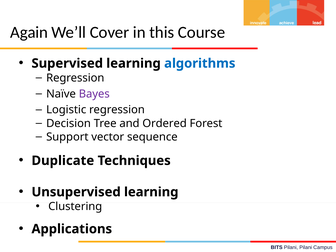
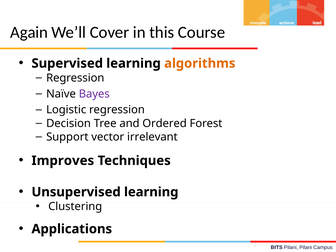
algorithms colour: blue -> orange (200, 63)
sequence: sequence -> irrelevant (152, 137)
Duplicate: Duplicate -> Improves (63, 161)
